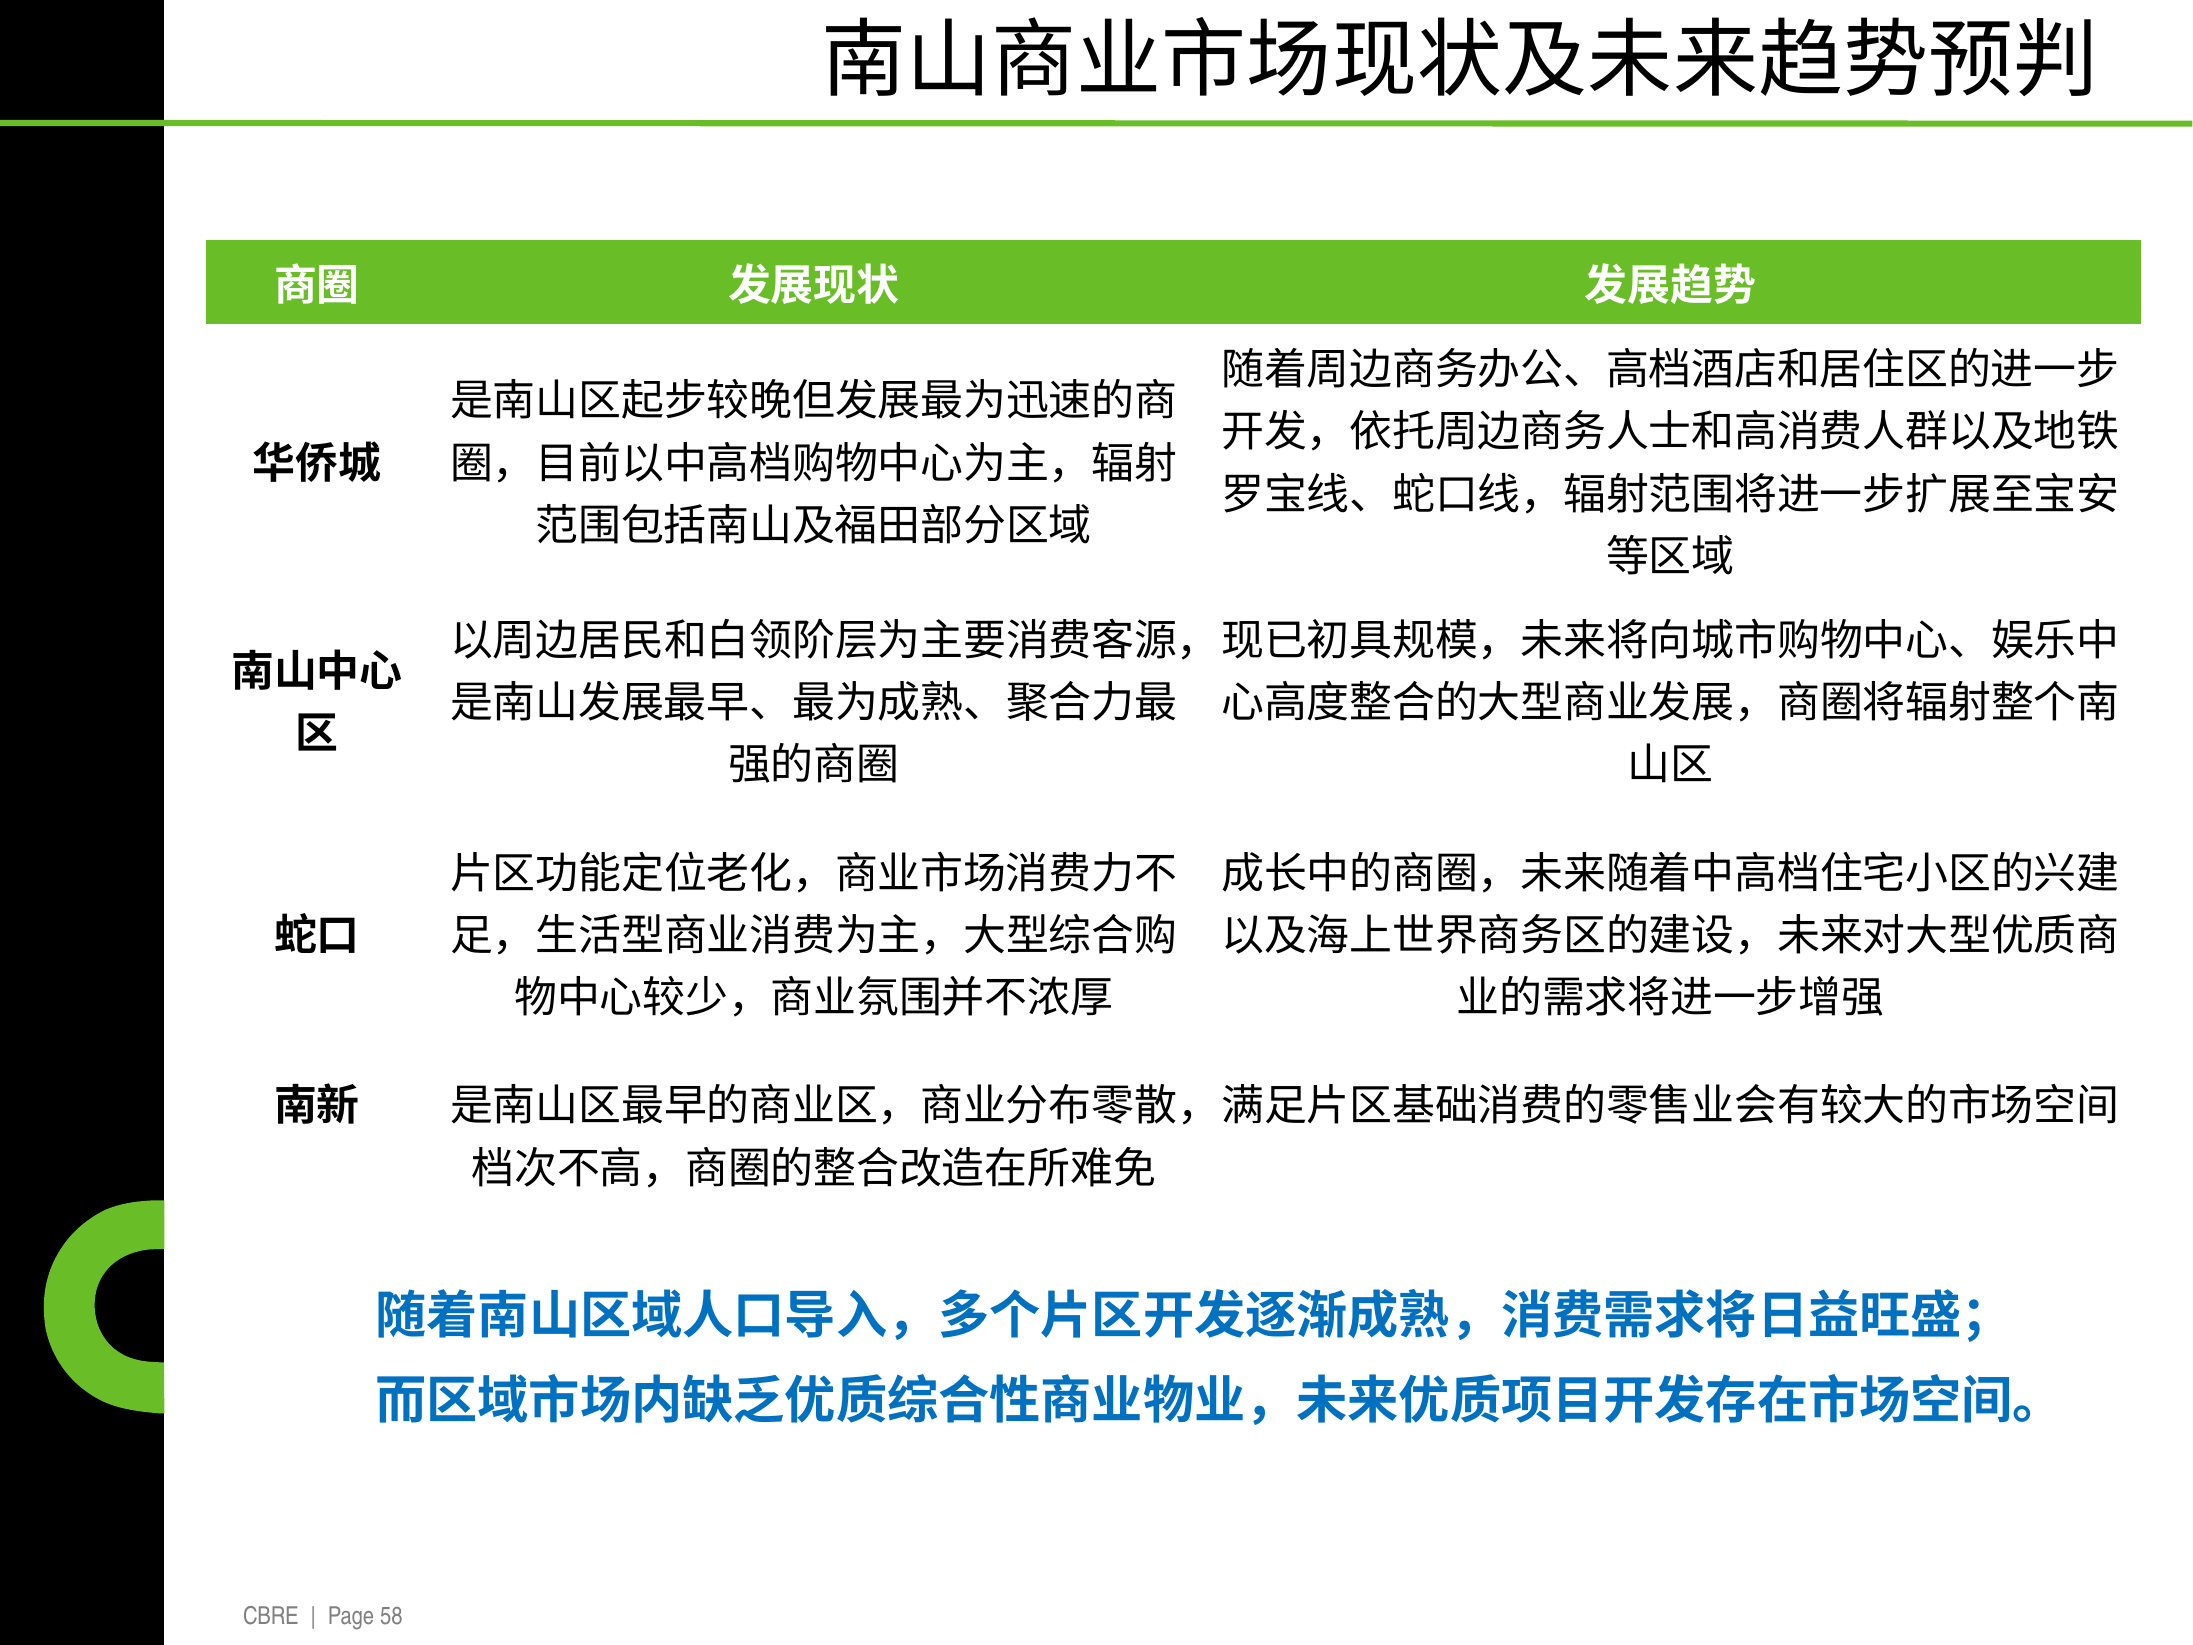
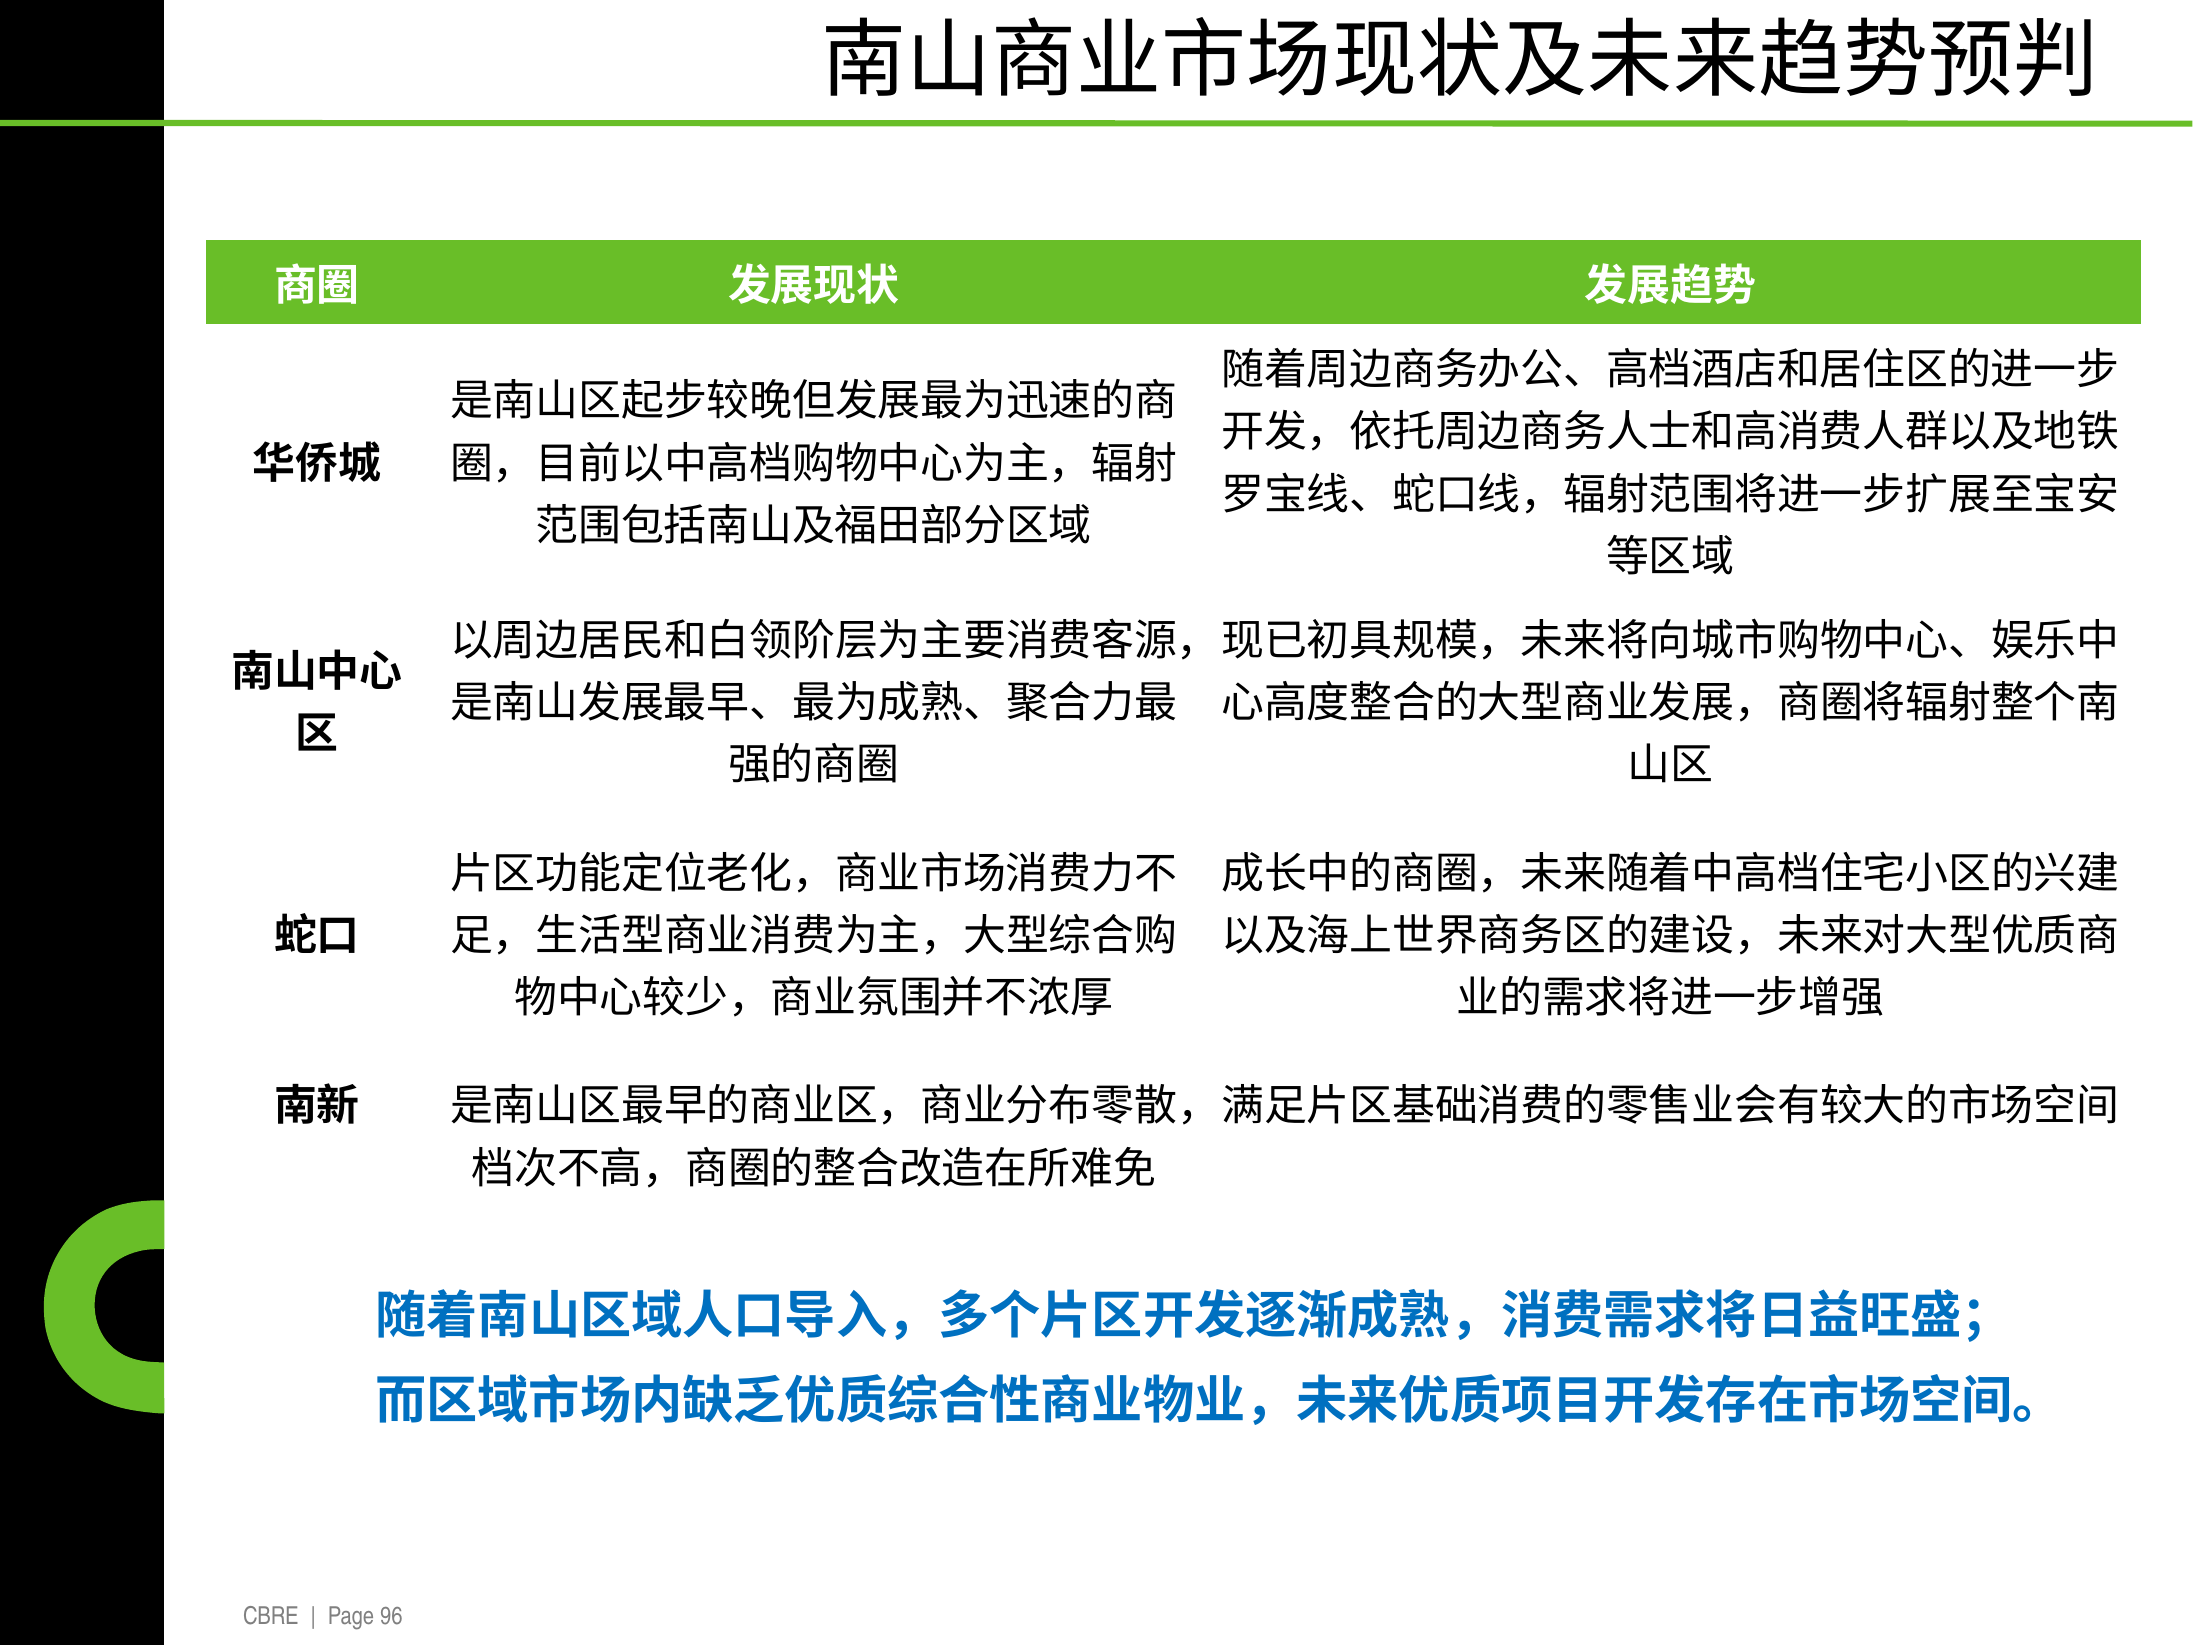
58: 58 -> 96 (391, 1616)
